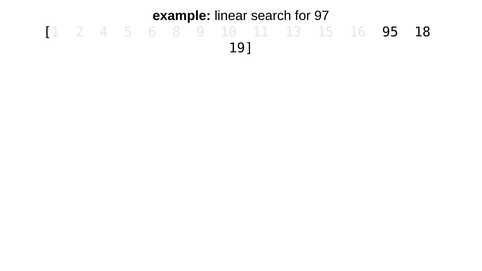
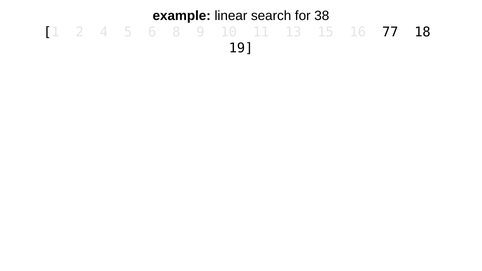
97: 97 -> 38 (322, 16)
95: 95 -> 77 (390, 32)
